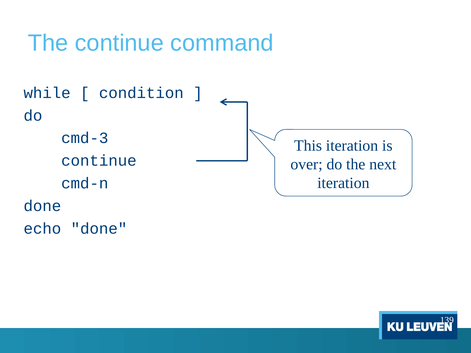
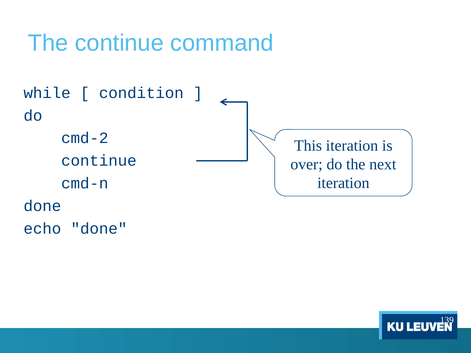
cmd-3: cmd-3 -> cmd-2 (85, 138)
